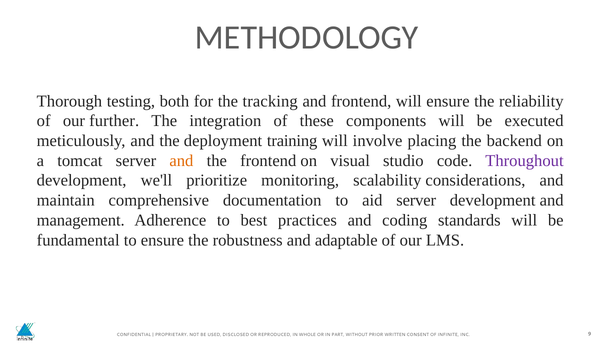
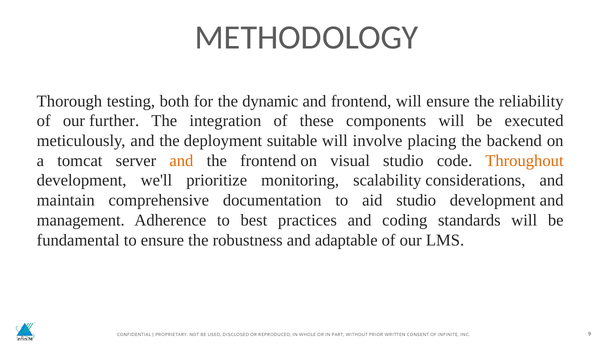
tracking: tracking -> dynamic (270, 101)
training: training -> suitable (292, 141)
Throughout colour: purple -> orange (524, 161)
aid server: server -> studio (416, 201)
